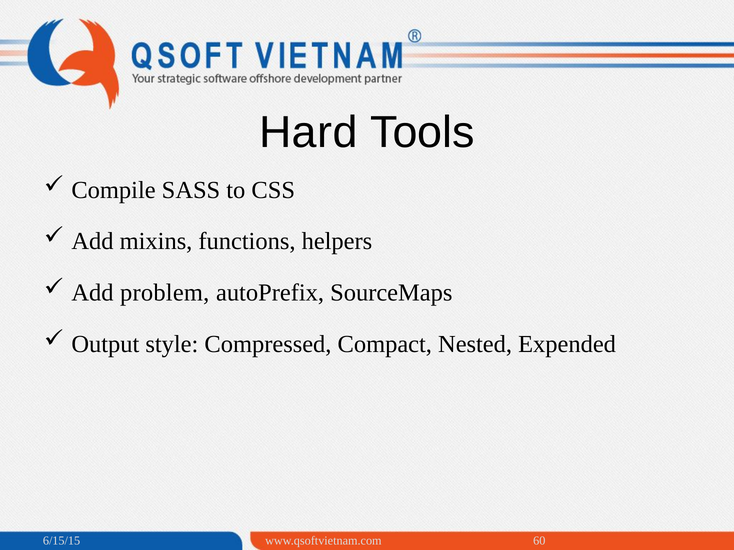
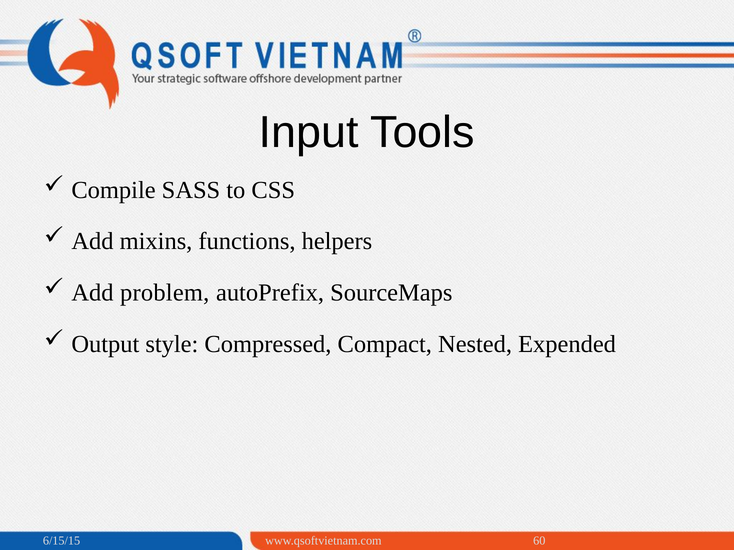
Hard: Hard -> Input (309, 132)
